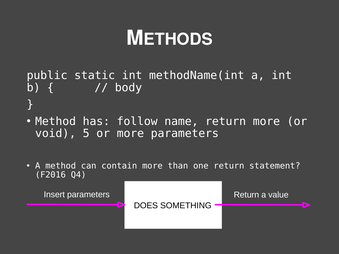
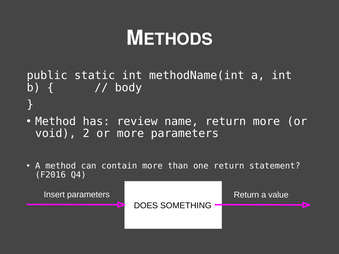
follow: follow -> review (137, 121)
5: 5 -> 2 (86, 134)
